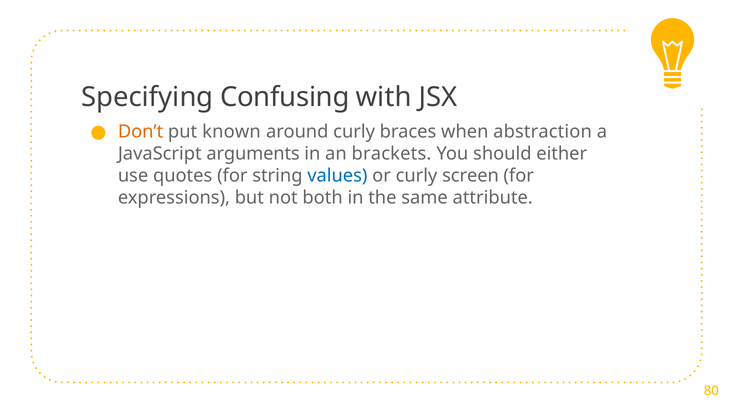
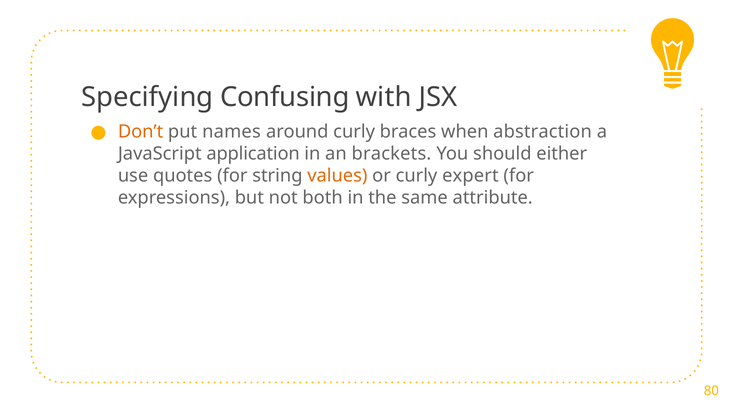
known: known -> names (231, 131)
arguments: arguments -> application (253, 153)
values colour: blue -> orange (337, 175)
screen: screen -> expert (470, 175)
